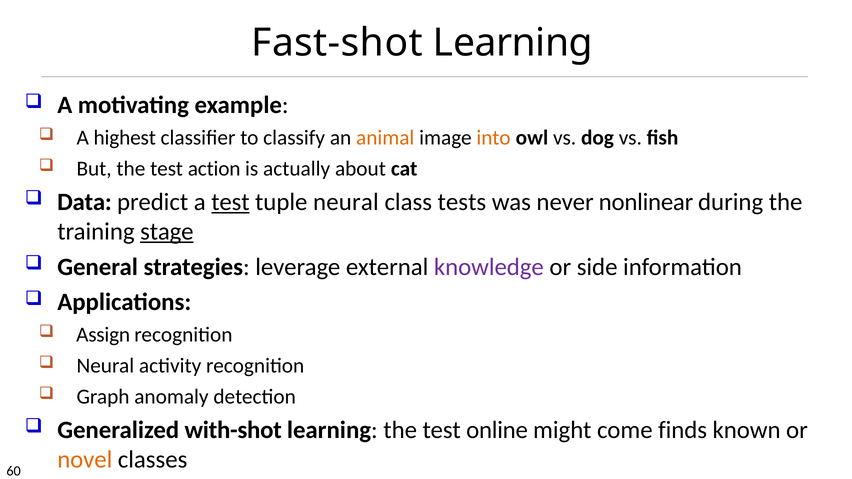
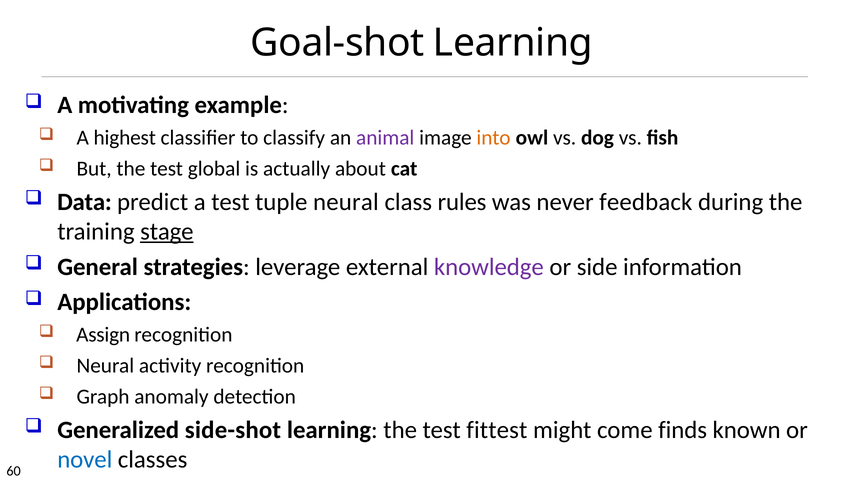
Fast-shot: Fast-shot -> Goal-shot (337, 43)
animal colour: orange -> purple (385, 138)
action: action -> global (214, 169)
test underline: present -> none (230, 202)
tests: tests -> rules (462, 202)
nonlinear: nonlinear -> feedback (646, 202)
with-shot: with-shot -> side-shot (233, 430)
online: online -> fittest (497, 430)
novel colour: orange -> blue (85, 460)
